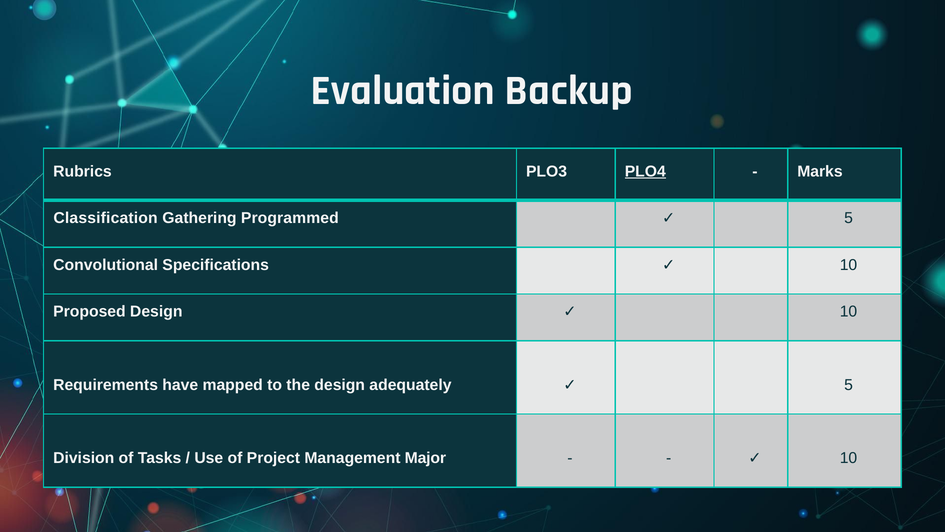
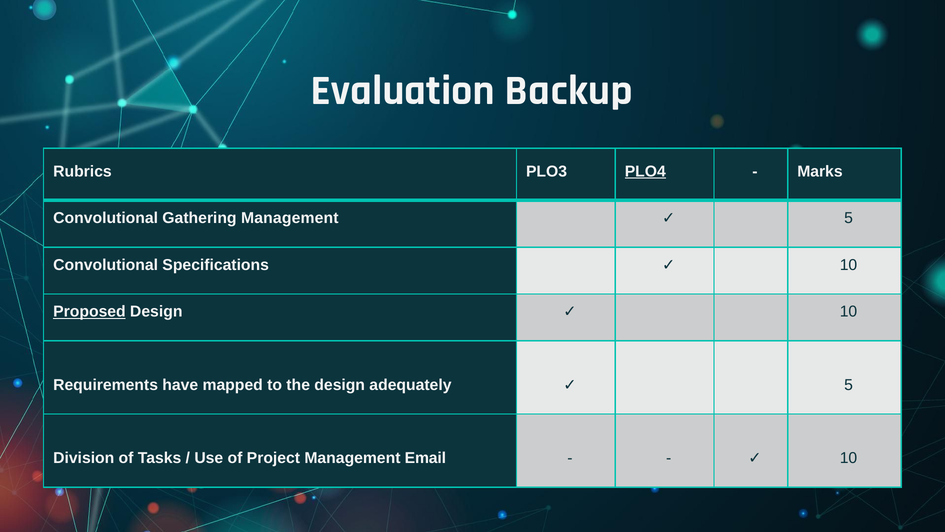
Classification: Classification -> Convolutional (106, 218)
Gathering Programmed: Programmed -> Management (290, 218)
Proposed underline: none -> present (89, 312)
Major: Major -> Email (425, 458)
